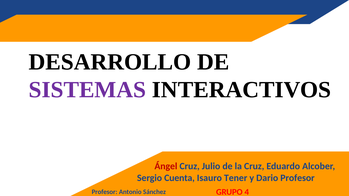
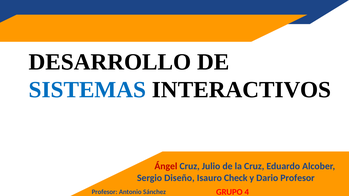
SISTEMAS colour: purple -> blue (87, 90)
Cuenta: Cuenta -> Diseño (179, 178)
Tener: Tener -> Check (236, 178)
